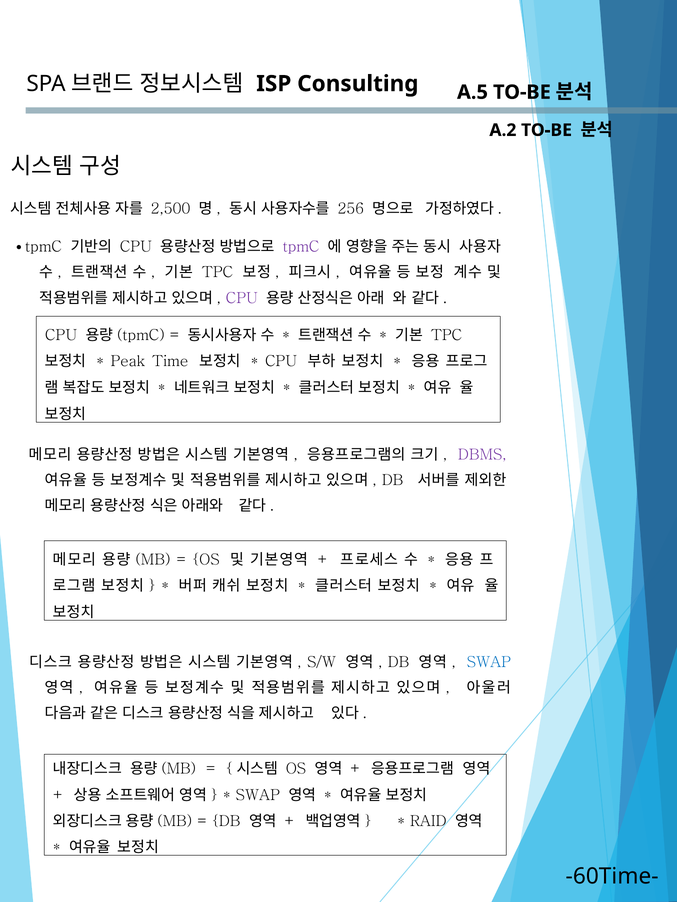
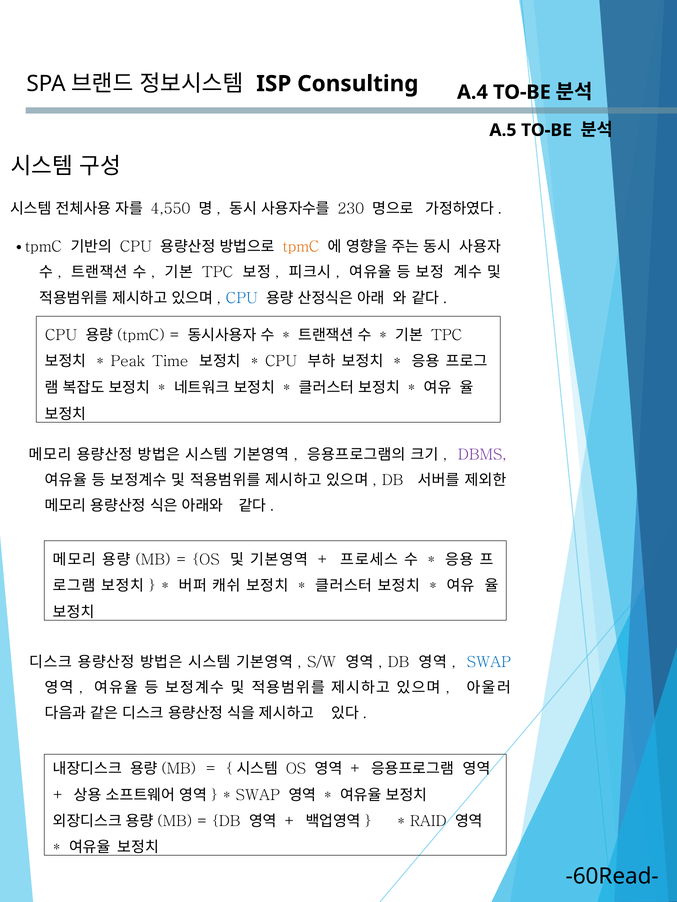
A.5: A.5 -> A.4 (472, 92)
A.2: A.2 -> A.5 (503, 130)
2,500: 2,500 -> 4,550 (170, 209)
256: 256 -> 230 (351, 209)
tpmC colour: purple -> orange (301, 247)
CPU colour: purple -> blue (242, 298)
-60Time-: -60Time- -> -60Read- (612, 877)
